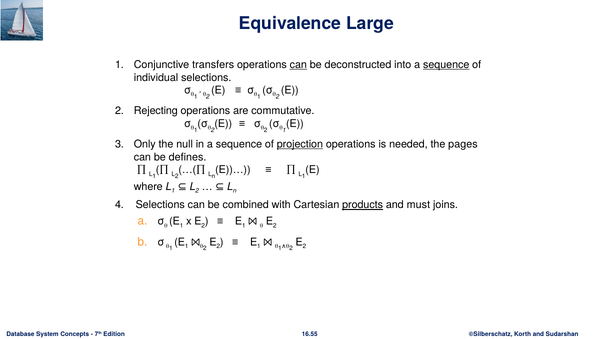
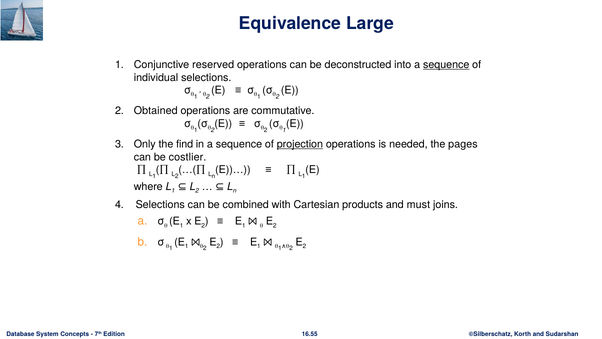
transfers: transfers -> reserved (213, 65)
can underline: present -> none (298, 65)
Rejecting: Rejecting -> Obtained (156, 111)
null: null -> find (185, 144)
defines: defines -> costlier (187, 157)
products underline: present -> none (363, 205)
